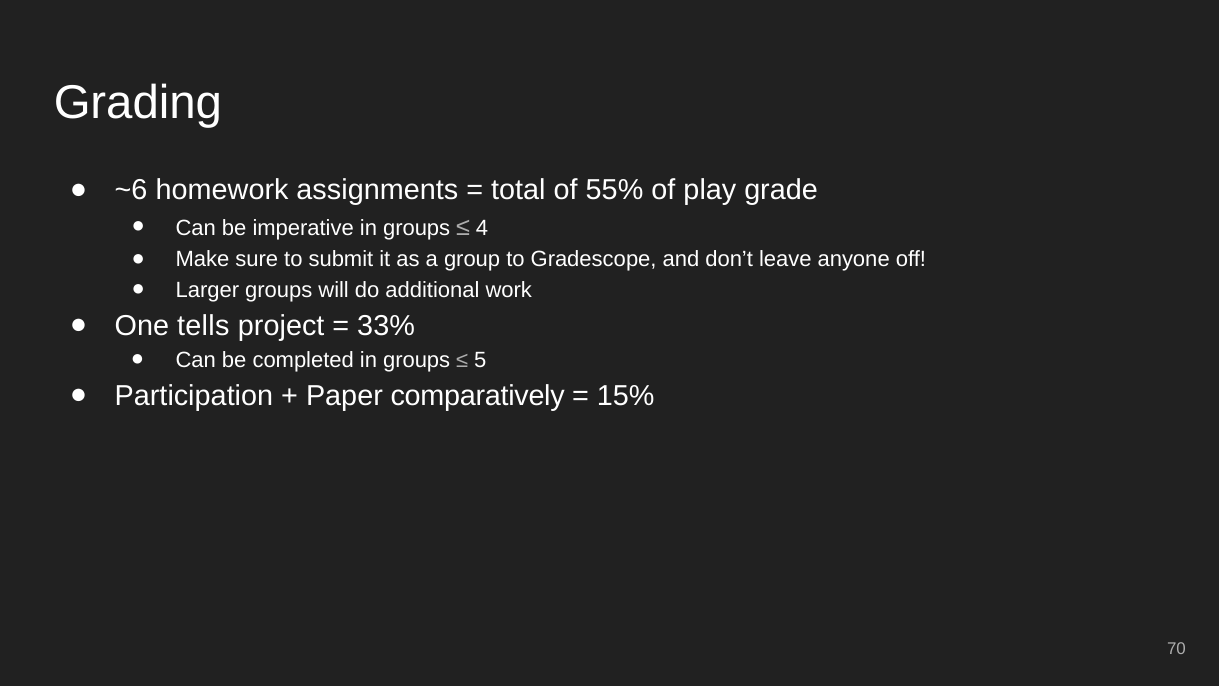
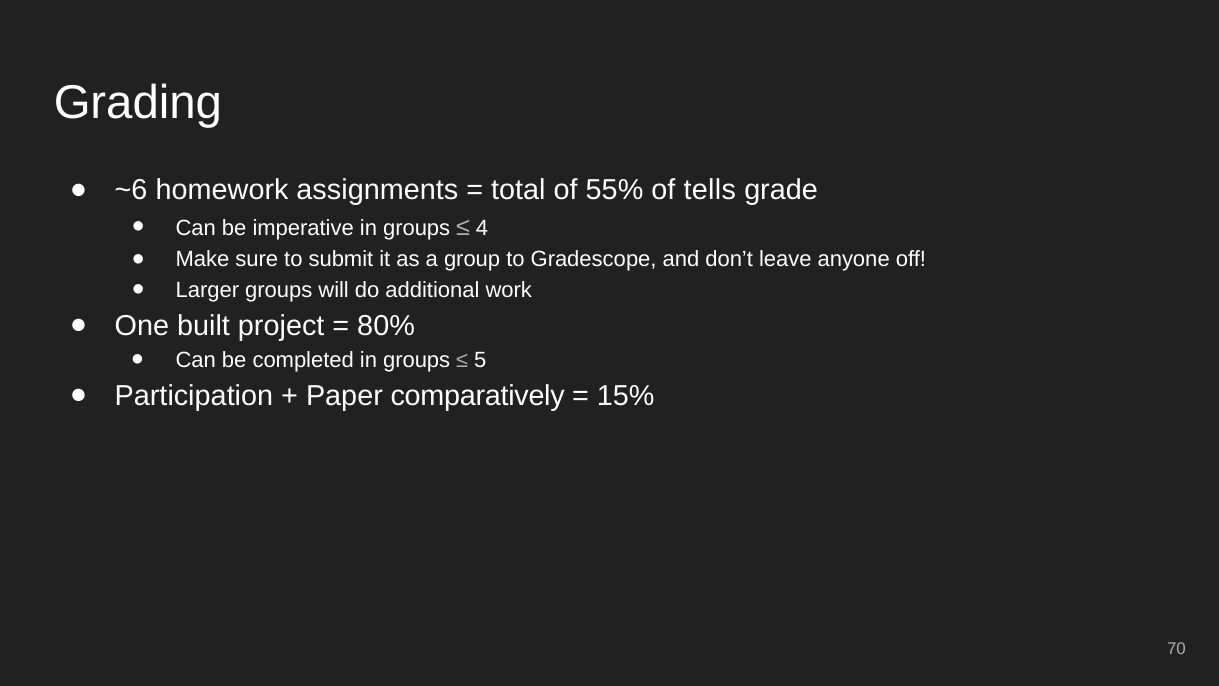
play: play -> tells (710, 190)
tells: tells -> built (203, 326)
33%: 33% -> 80% (386, 326)
